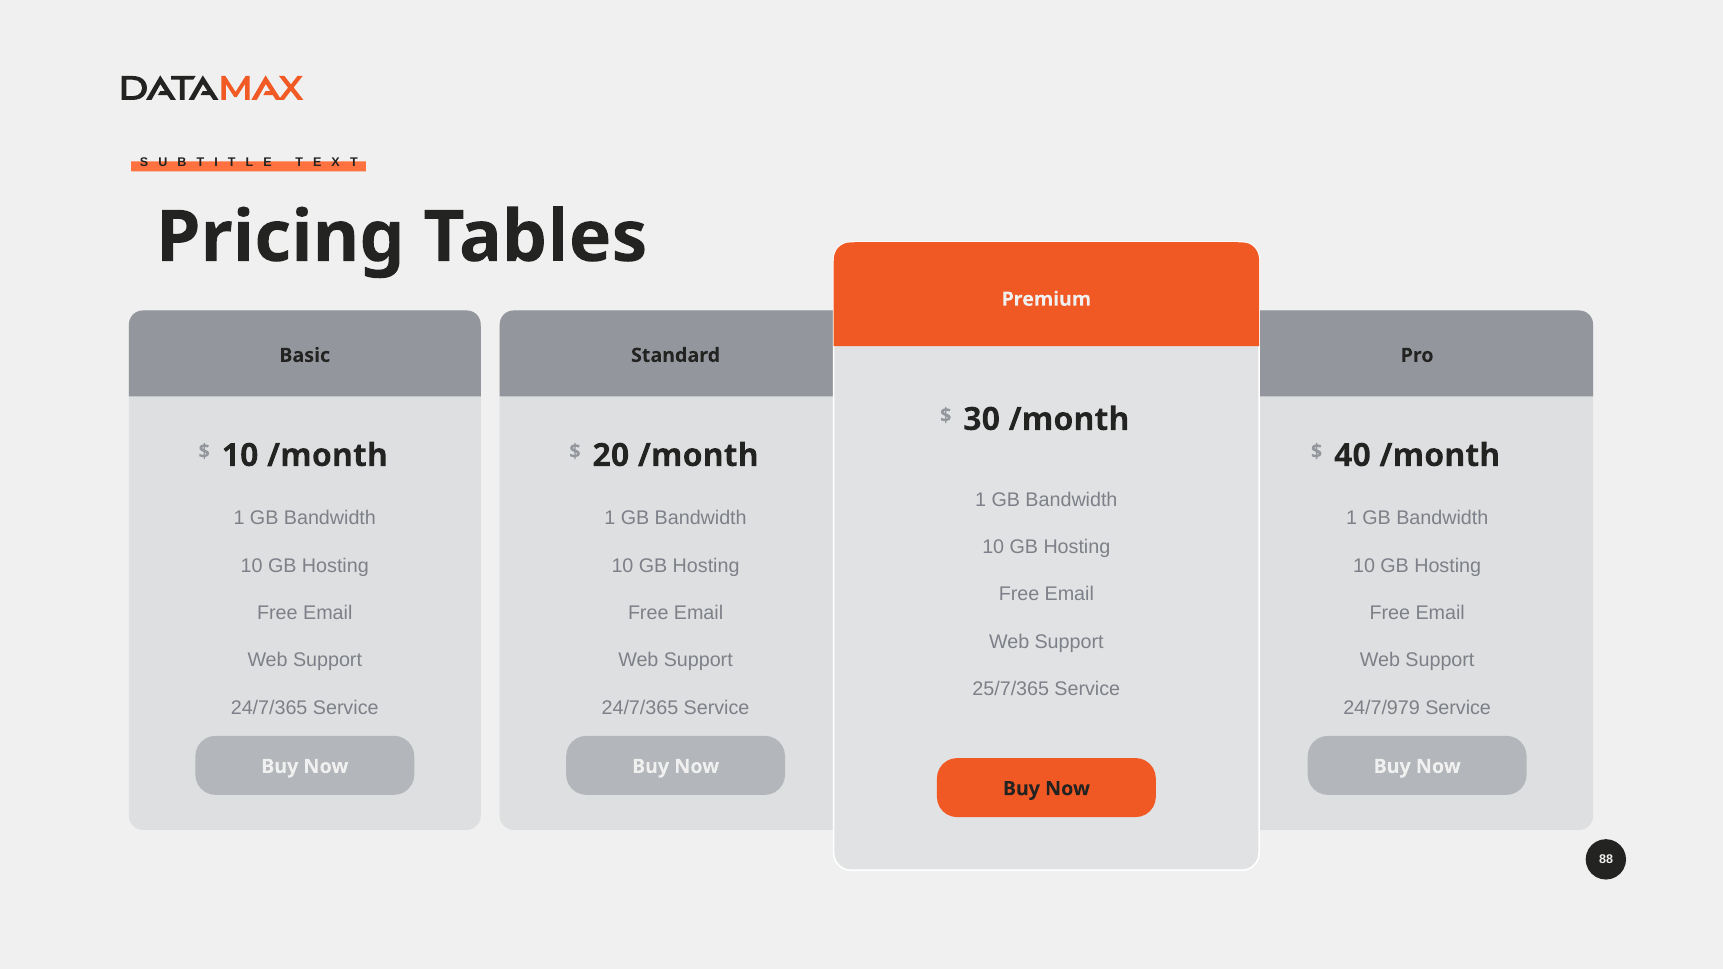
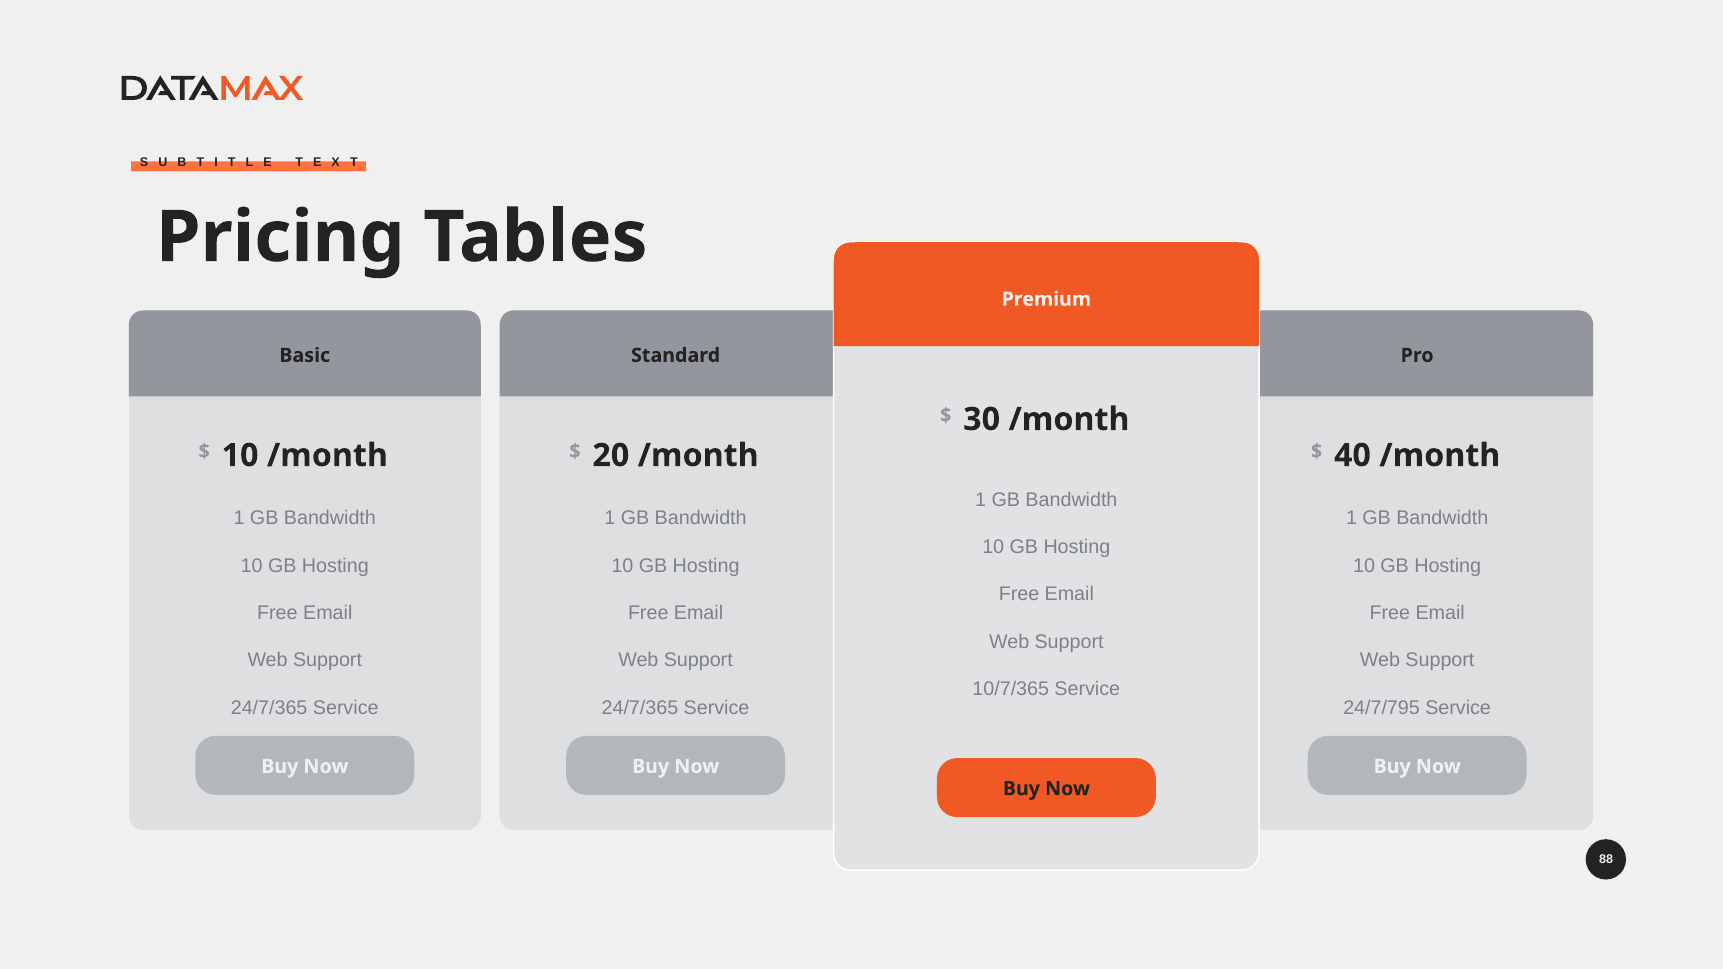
25/7/365: 25/7/365 -> 10/7/365 (1011, 689)
24/7/979: 24/7/979 -> 24/7/795 (1382, 708)
